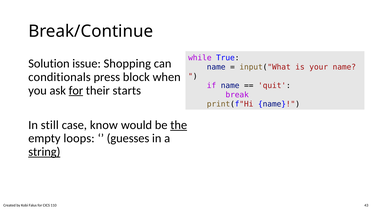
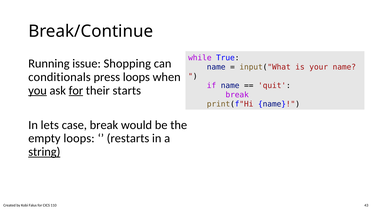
Solution: Solution -> Running (49, 64)
press block: block -> loops (136, 77)
you underline: none -> present (38, 90)
still: still -> lets (50, 125)
case know: know -> break (104, 125)
the underline: present -> none (179, 125)
guesses: guesses -> restarts (128, 138)
